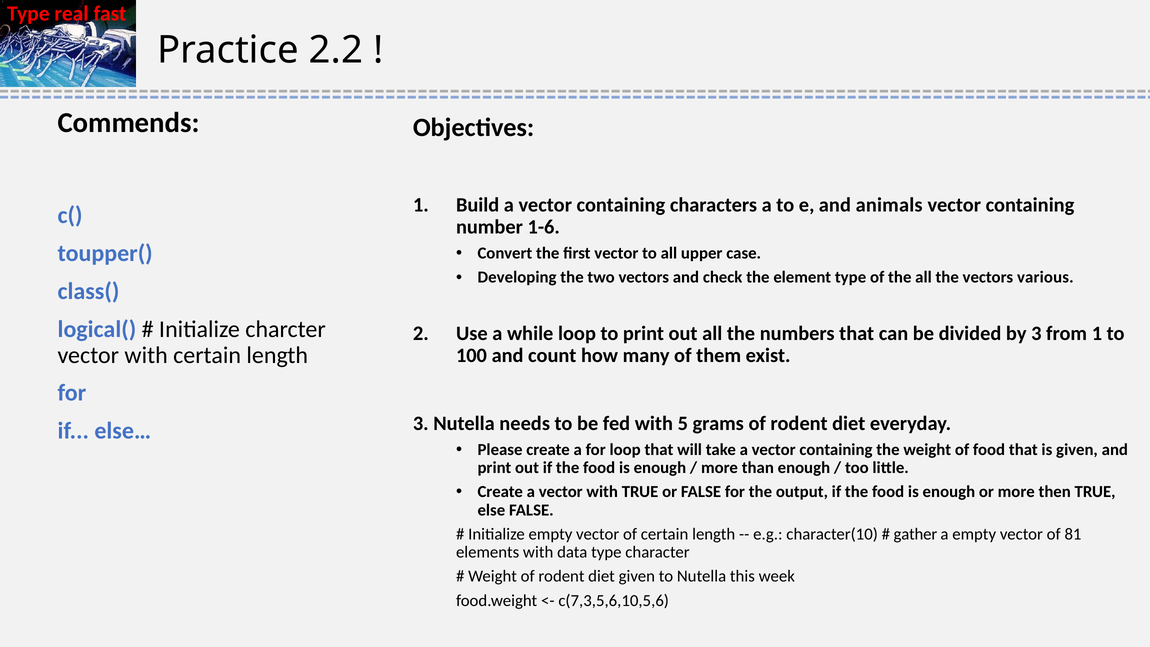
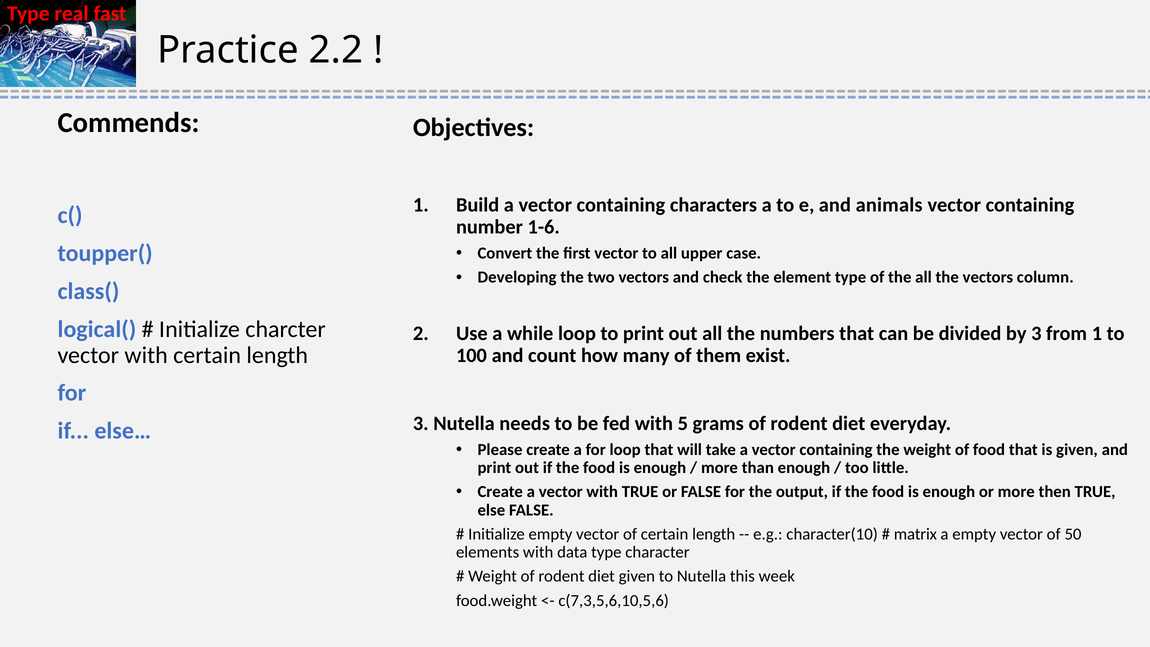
various: various -> column (1045, 277)
gather: gather -> matrix (915, 534)
81: 81 -> 50 (1073, 534)
